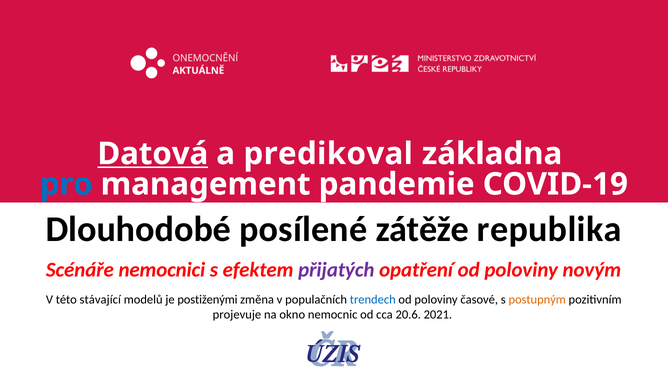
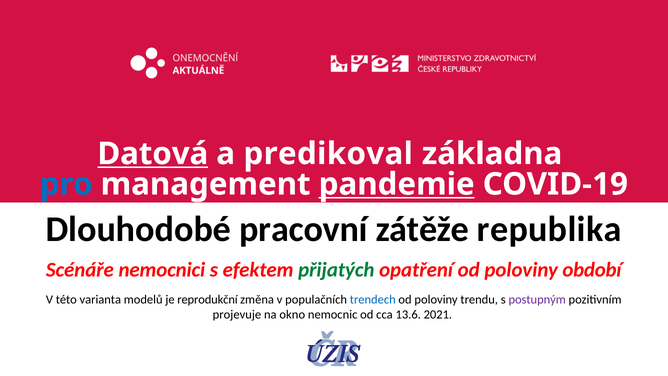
pandemie underline: none -> present (397, 184)
posílené: posílené -> pracovní (303, 229)
přijatých colour: purple -> green (336, 270)
novým: novým -> období (592, 270)
stávající: stávající -> varianta (100, 299)
postiženými: postiženými -> reprodukční (207, 299)
časové: časové -> trendu (479, 299)
postupným colour: orange -> purple (537, 299)
20.6: 20.6 -> 13.6 (408, 314)
